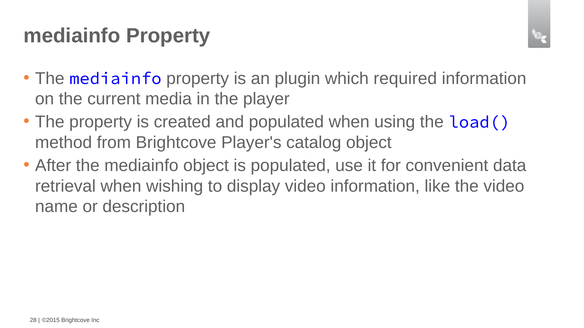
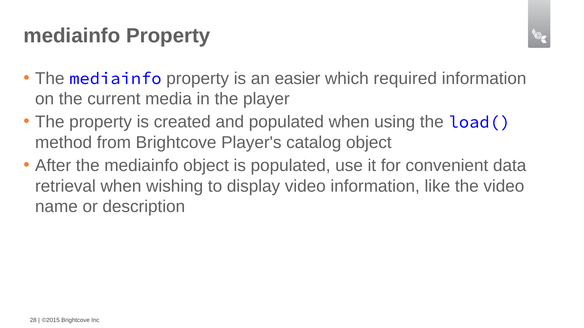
plugin: plugin -> easier (298, 78)
